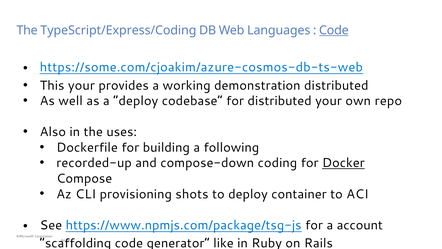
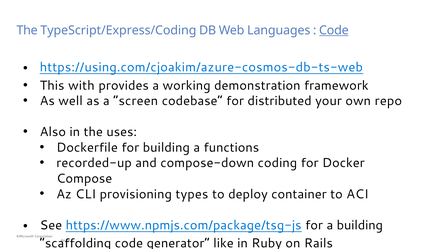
https://some.com/cjoakim/azure-cosmos-db-ts-web: https://some.com/cjoakim/azure-cosmos-db-ts-web -> https://using.com/cjoakim/azure-cosmos-db-ts-web (201, 67)
This your: your -> with (81, 85)
demonstration distributed: distributed -> framework (336, 85)
a deploy: deploy -> screen (136, 101)
following: following -> functions (231, 147)
Docker underline: present -> none (343, 163)
shots: shots -> types (192, 194)
a account: account -> building (360, 225)
